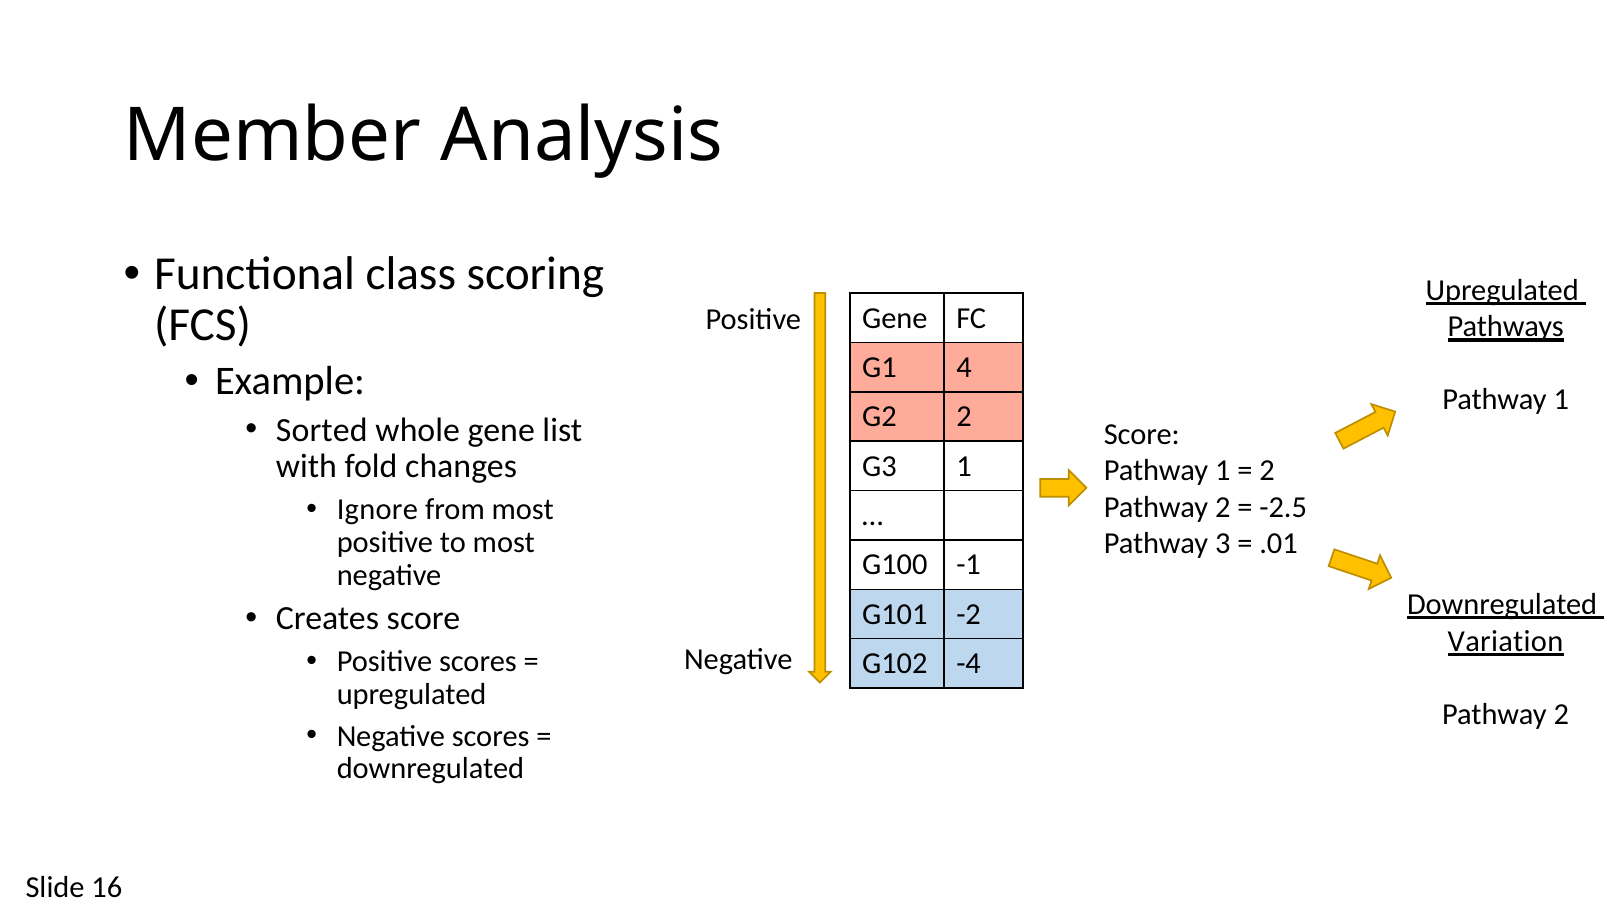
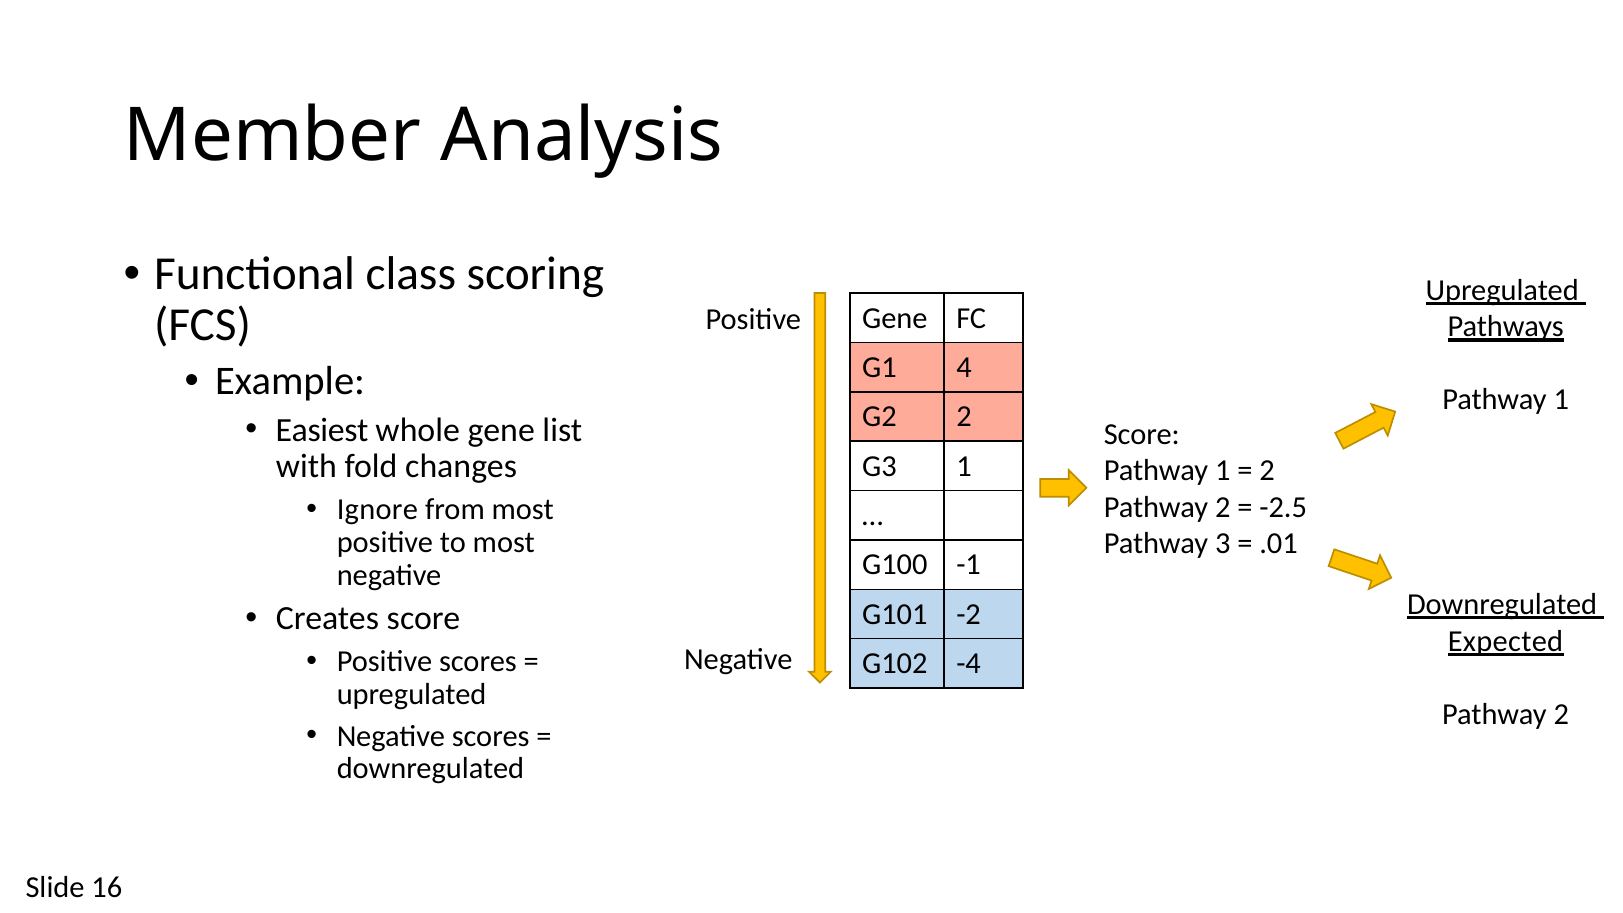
Sorted: Sorted -> Easiest (322, 430)
Variation: Variation -> Expected (1506, 641)
